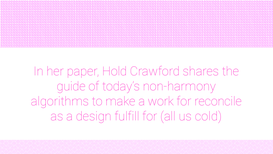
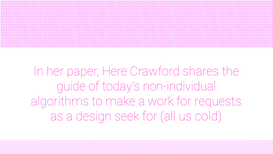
Hold: Hold -> Here (115, 71)
non-harmony: non-harmony -> non-individual (179, 86)
reconcile: reconcile -> requests (218, 101)
fulfill: fulfill -> seek (127, 116)
